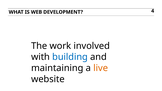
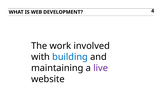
live colour: orange -> purple (101, 68)
